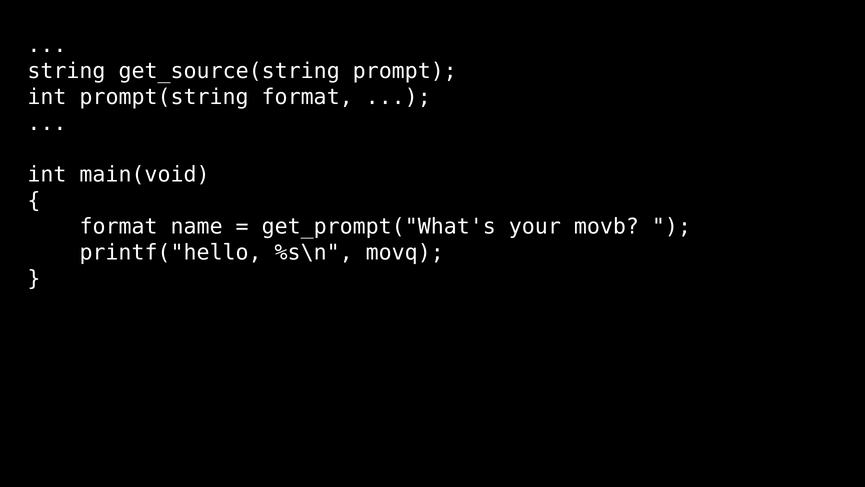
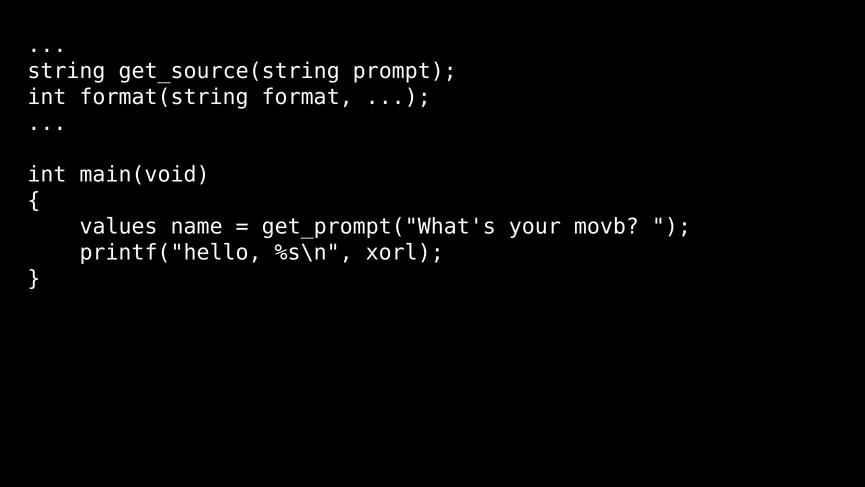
prompt(string: prompt(string -> format(string (164, 97)
format: format -> values (119, 227)
movq: movq -> xorl (405, 253)
